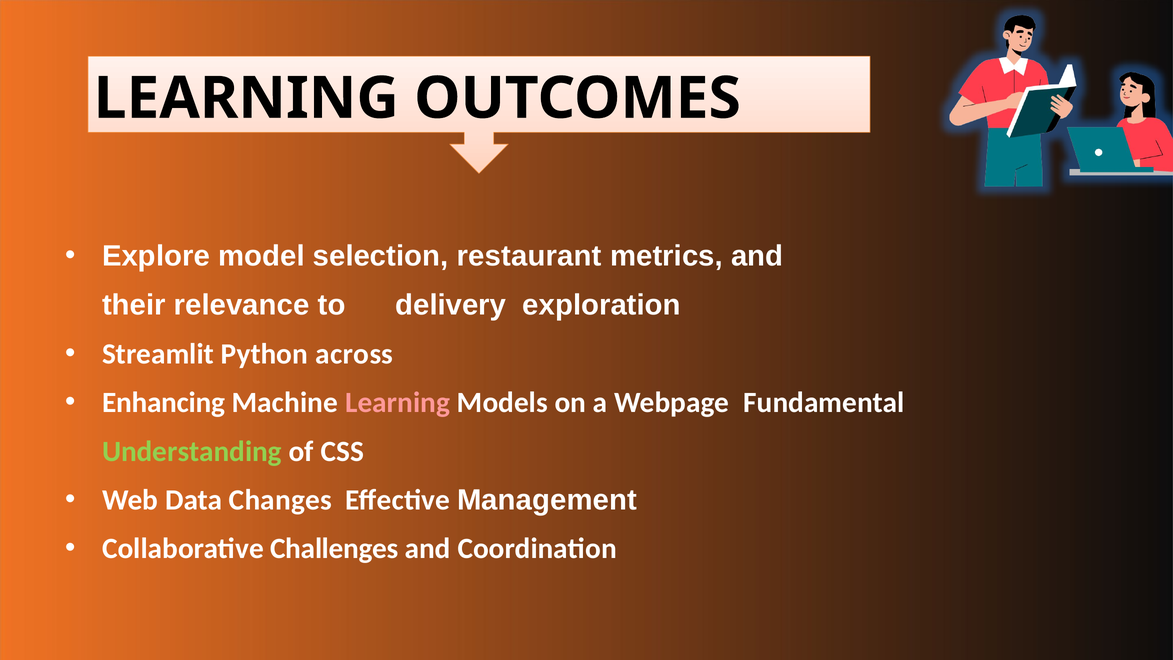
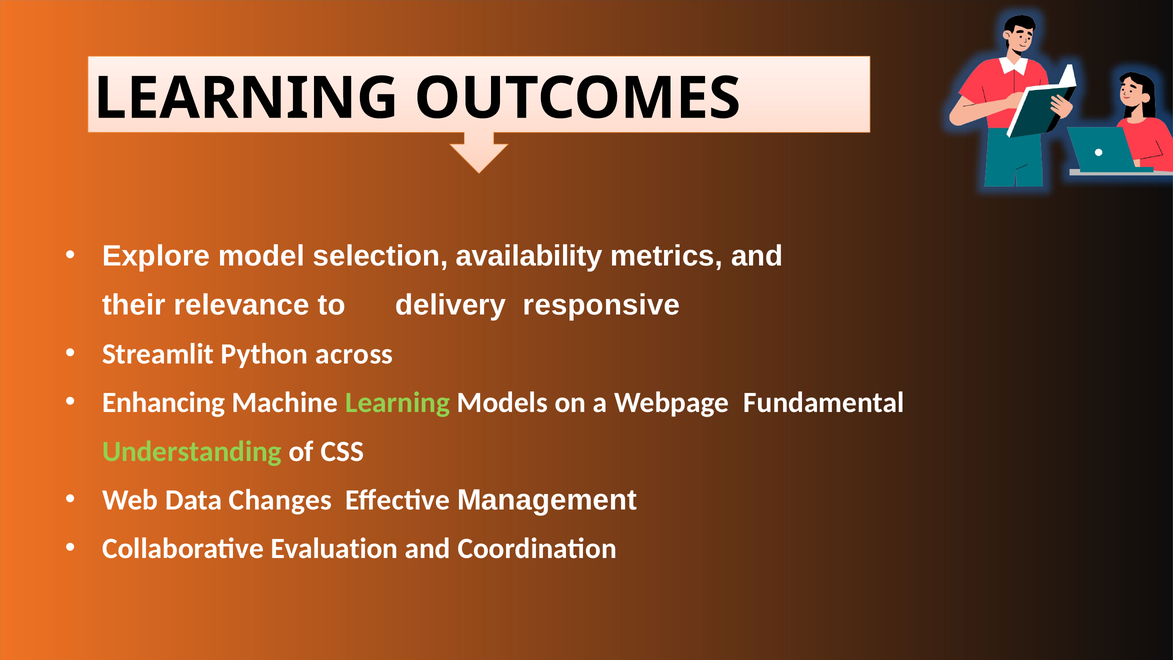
restaurant: restaurant -> availability (529, 256)
exploration: exploration -> responsive (601, 305)
Learning colour: pink -> light green (398, 403)
Challenges: Challenges -> Evaluation (334, 548)
